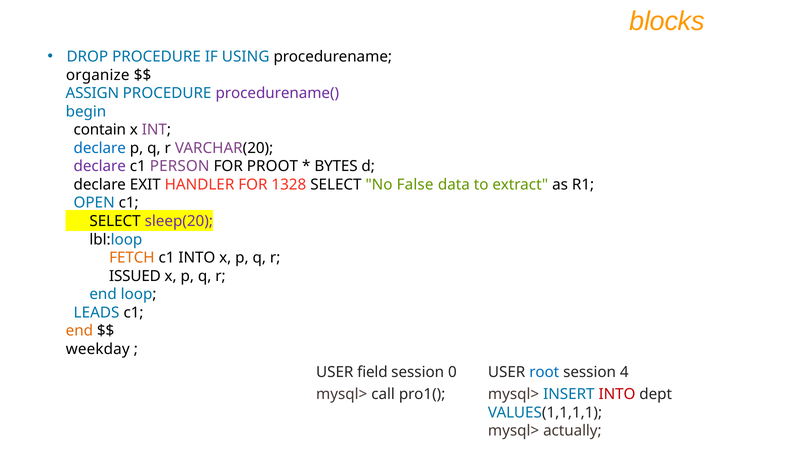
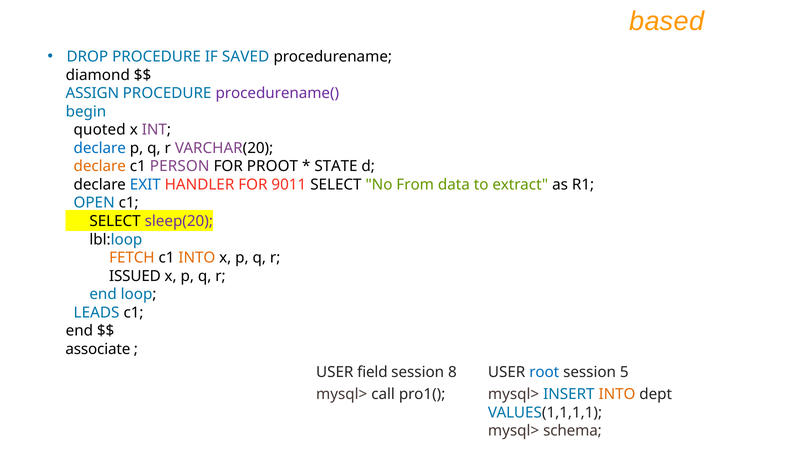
blocks: blocks -> based (667, 21)
USING: USING -> SAVED (246, 57)
organize: organize -> diamond (98, 75)
contain: contain -> quoted (100, 130)
declare colour: purple -> orange (100, 166)
BYTES: BYTES -> STATE (336, 166)
EXIT colour: black -> blue (145, 185)
1328: 1328 -> 9011 (289, 185)
False: False -> From (415, 185)
INTO colour: black -> orange (197, 258)
end colour: orange -> black (79, 331)
weekday: weekday -> associate (98, 349)
0: 0 -> 8 (452, 372)
4: 4 -> 5 (624, 372)
INTO colour: red -> orange (617, 394)
actually: actually -> schema (572, 431)
